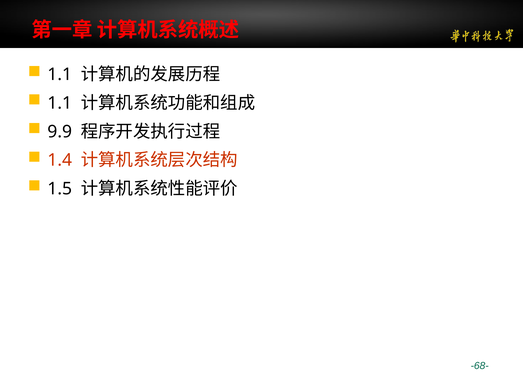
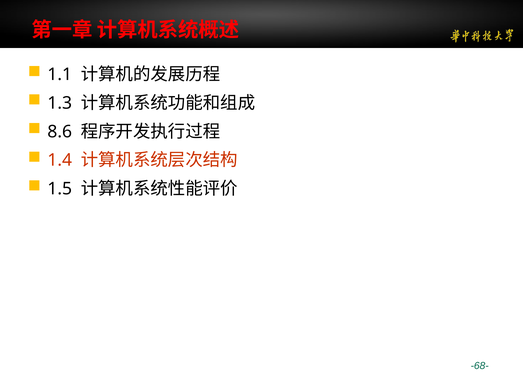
1.1: 1.1 -> 1.3 (60, 103)
9.9: 9.9 -> 8.6 (60, 132)
